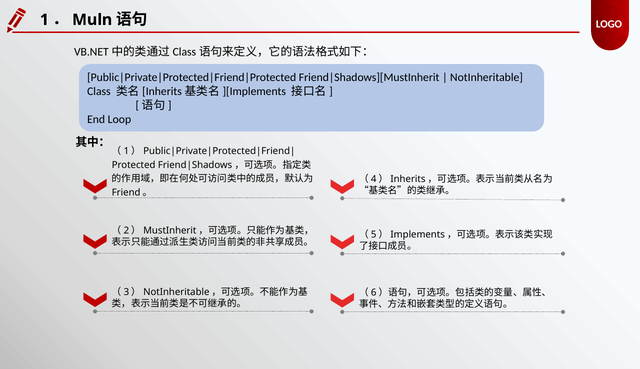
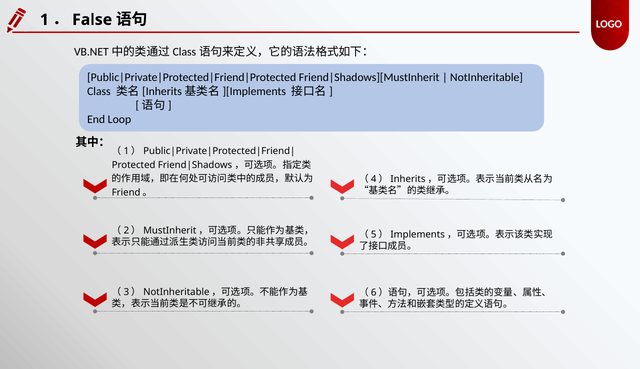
Muln: Muln -> False (92, 20)
